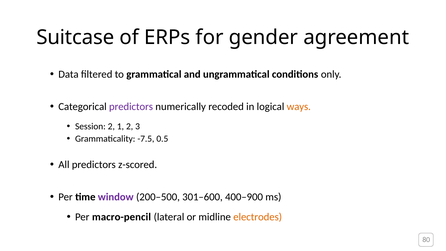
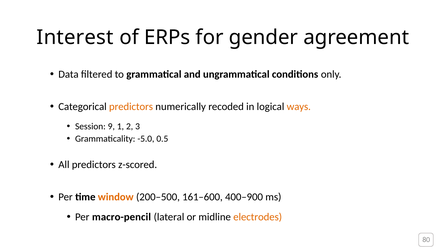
Suitcase: Suitcase -> Interest (75, 37)
predictors colour: purple -> orange (131, 107)
Session 2: 2 -> 9 (111, 126)
-7.5: -7.5 -> -5.0 (146, 139)
window colour: purple -> orange (116, 197)
301–600: 301–600 -> 161–600 (202, 197)
